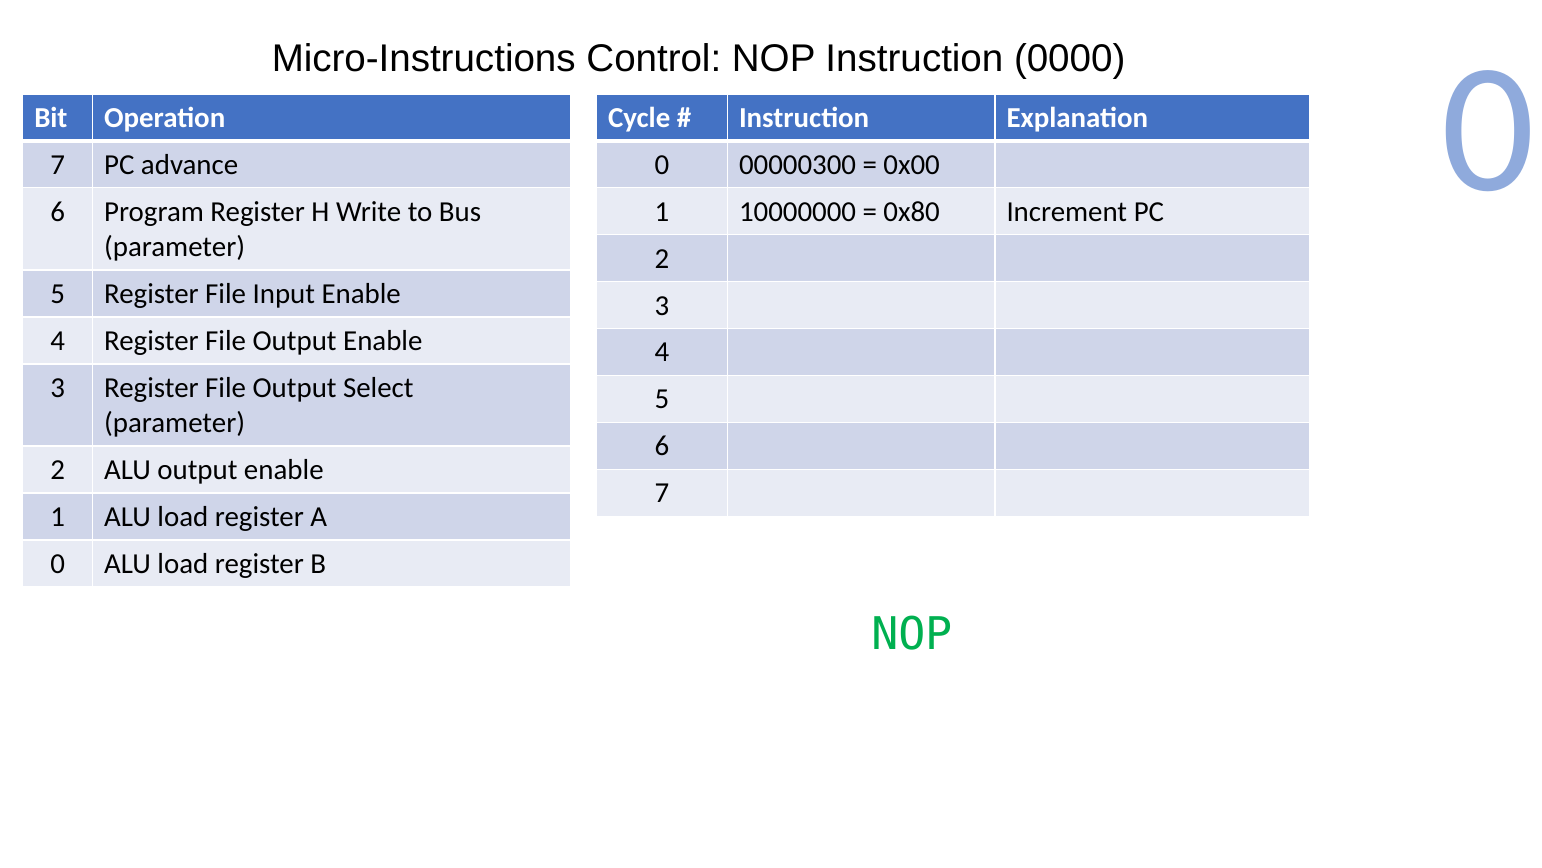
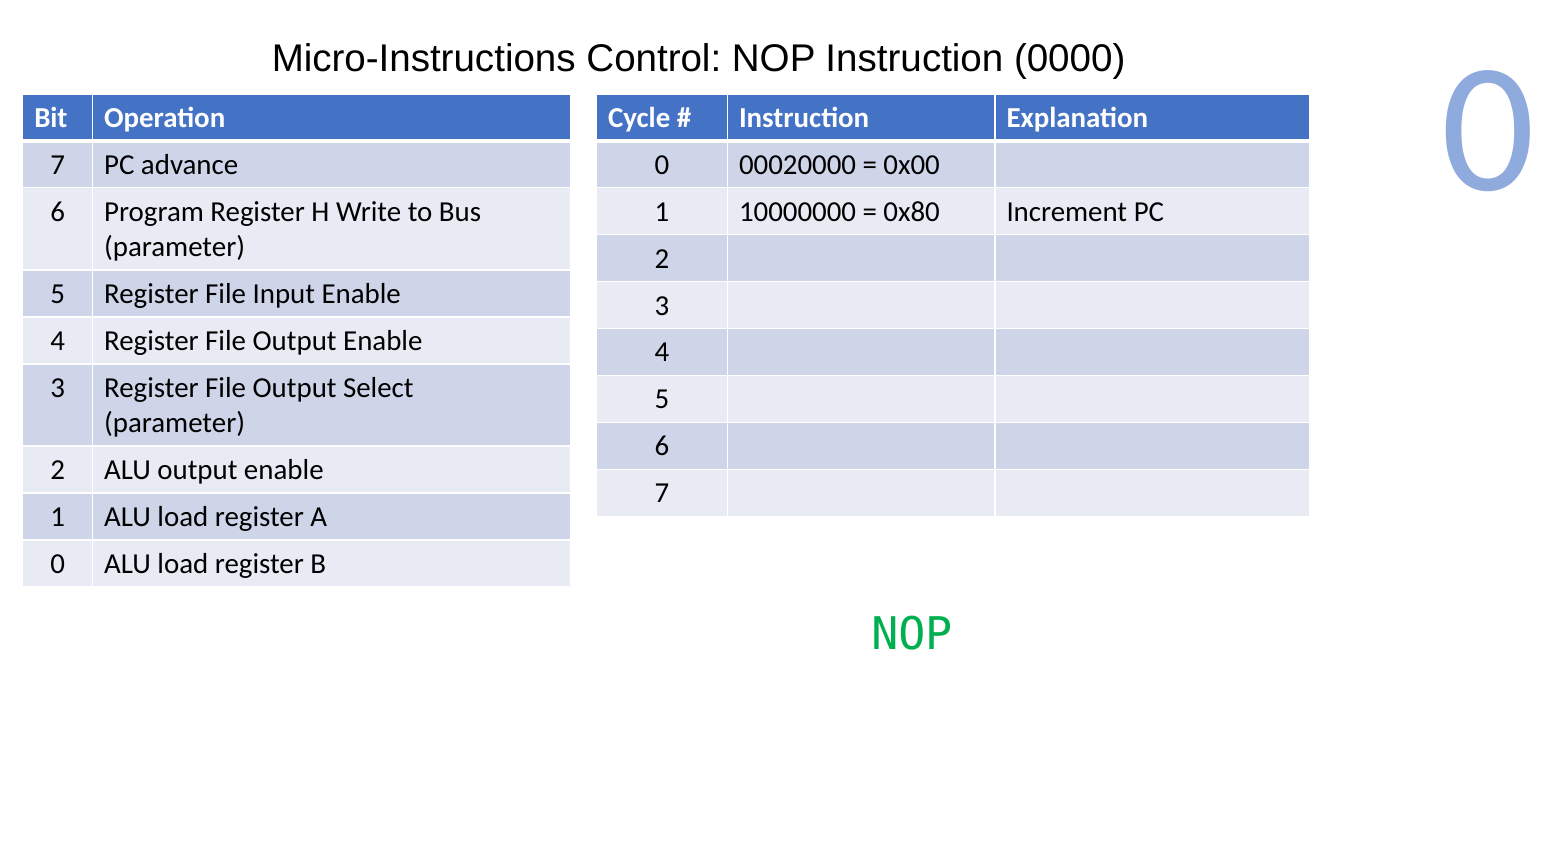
00000300: 00000300 -> 00020000 (798, 165)
